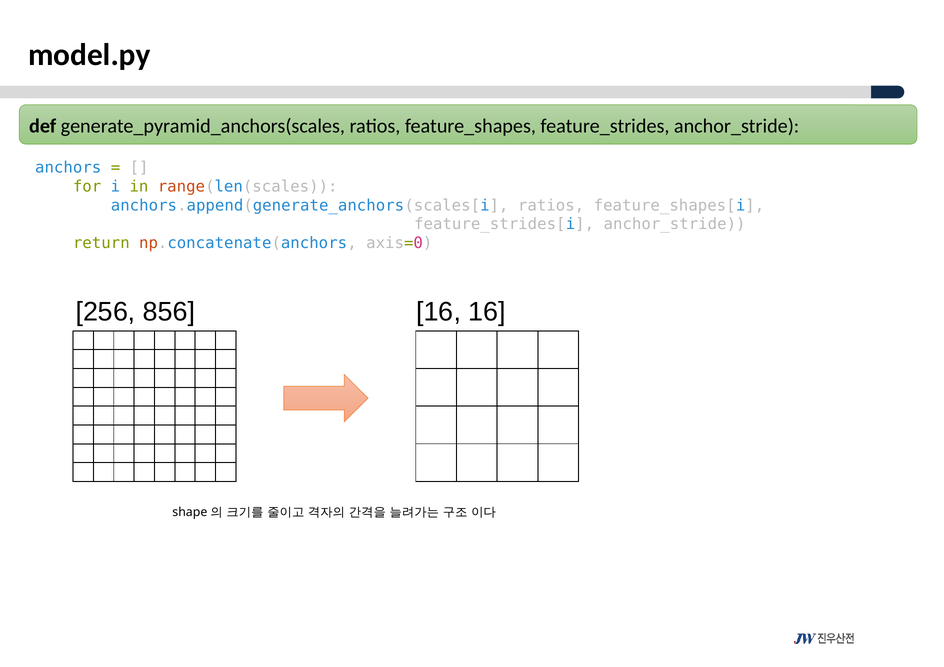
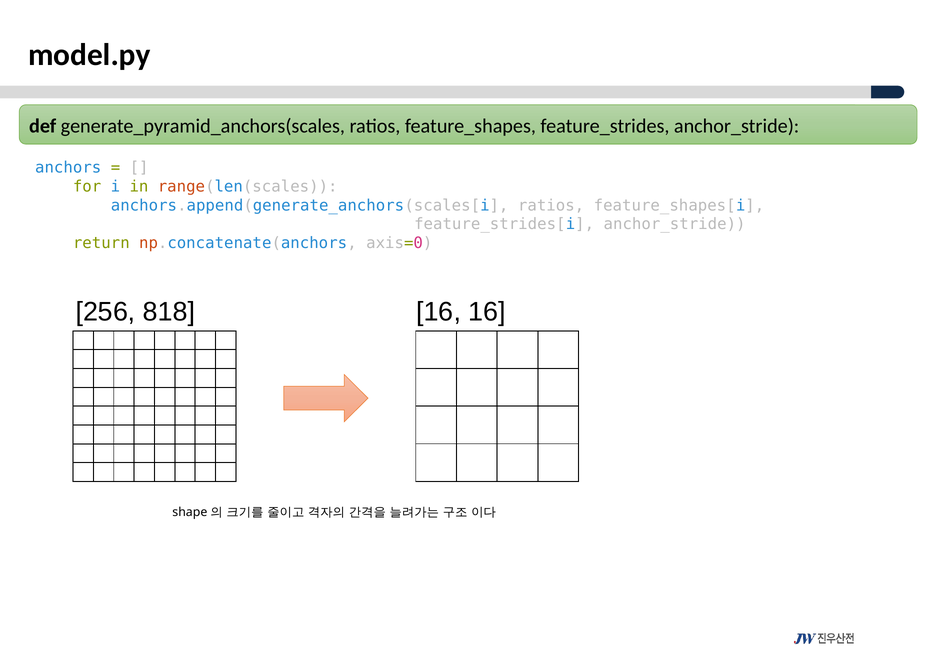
856: 856 -> 818 (169, 312)
